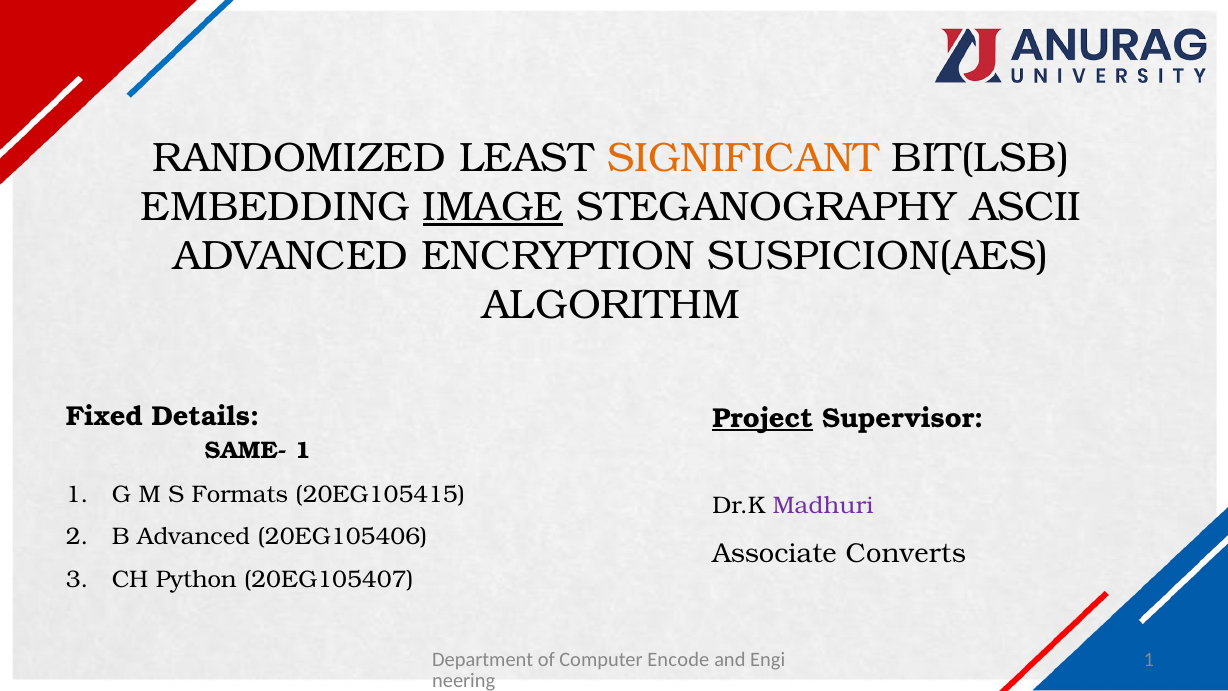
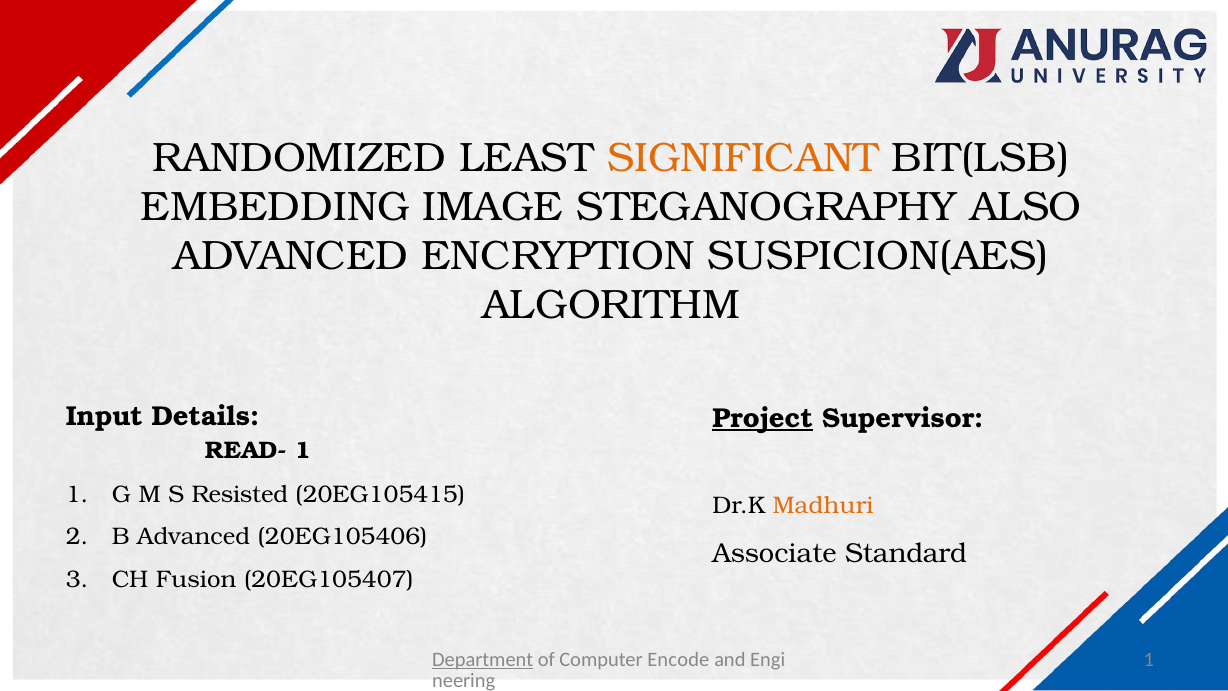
IMAGE underline: present -> none (493, 207)
ASCII: ASCII -> ALSO (1026, 207)
Fixed: Fixed -> Input (104, 416)
SAME-: SAME- -> READ- (246, 450)
Formats: Formats -> Resisted (240, 494)
Madhuri colour: purple -> orange (823, 506)
Converts: Converts -> Standard (906, 553)
Python: Python -> Fusion (196, 580)
Department underline: none -> present (483, 660)
